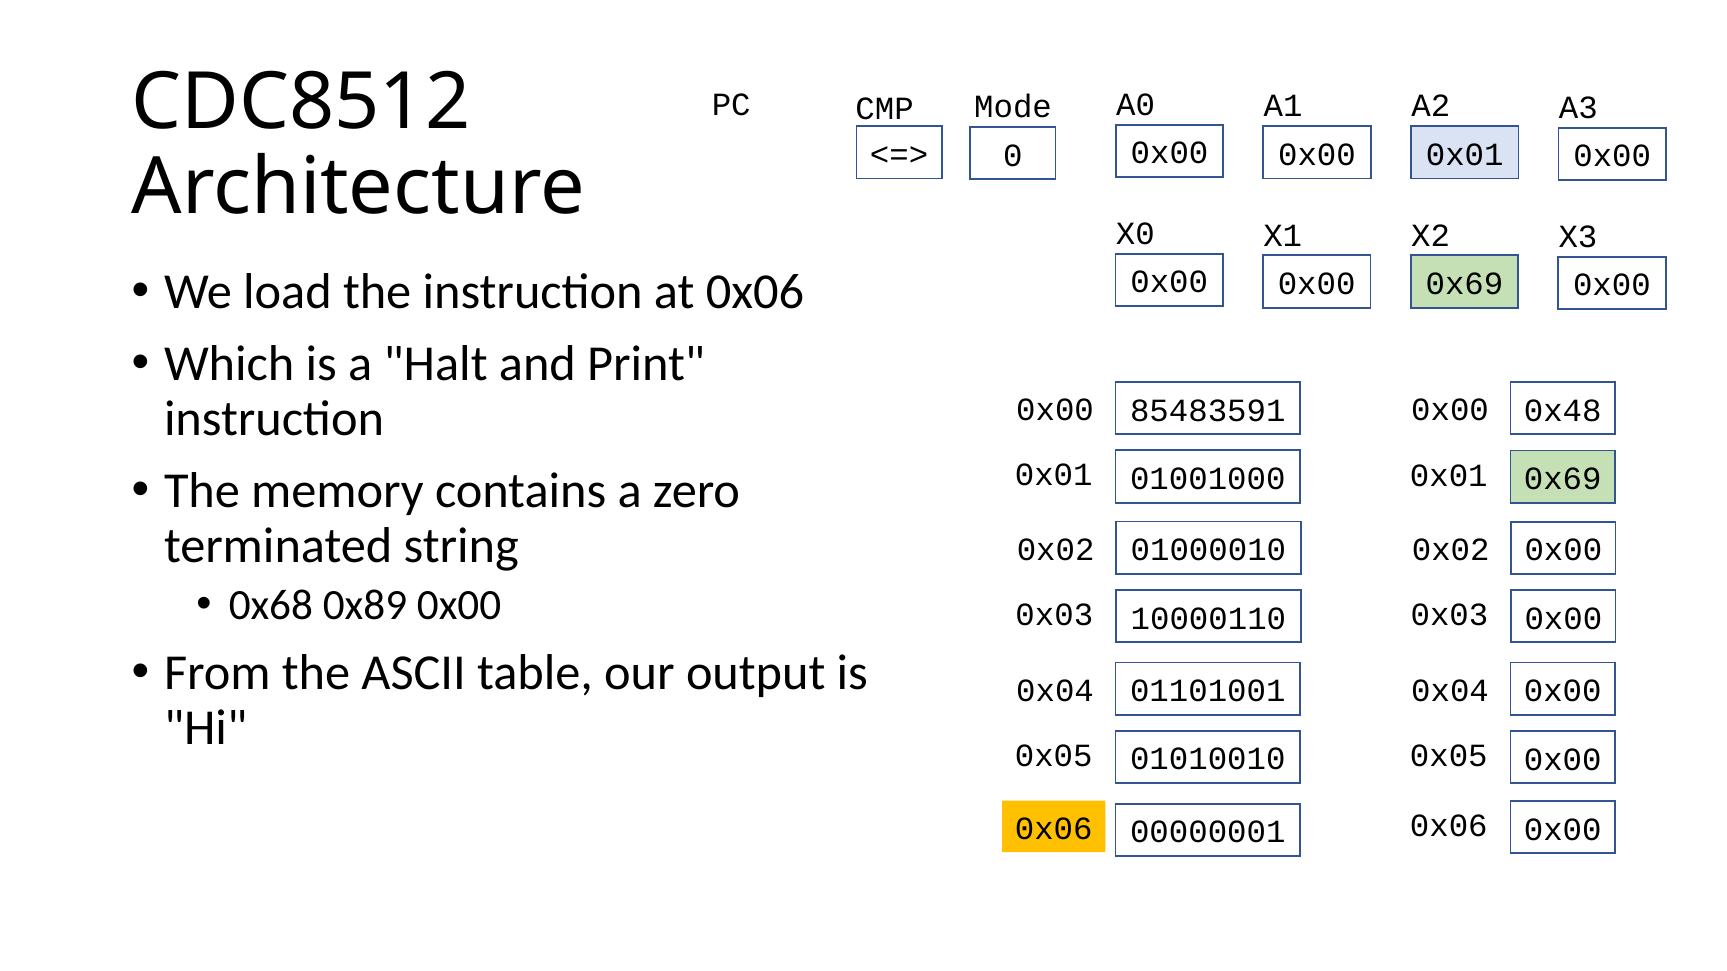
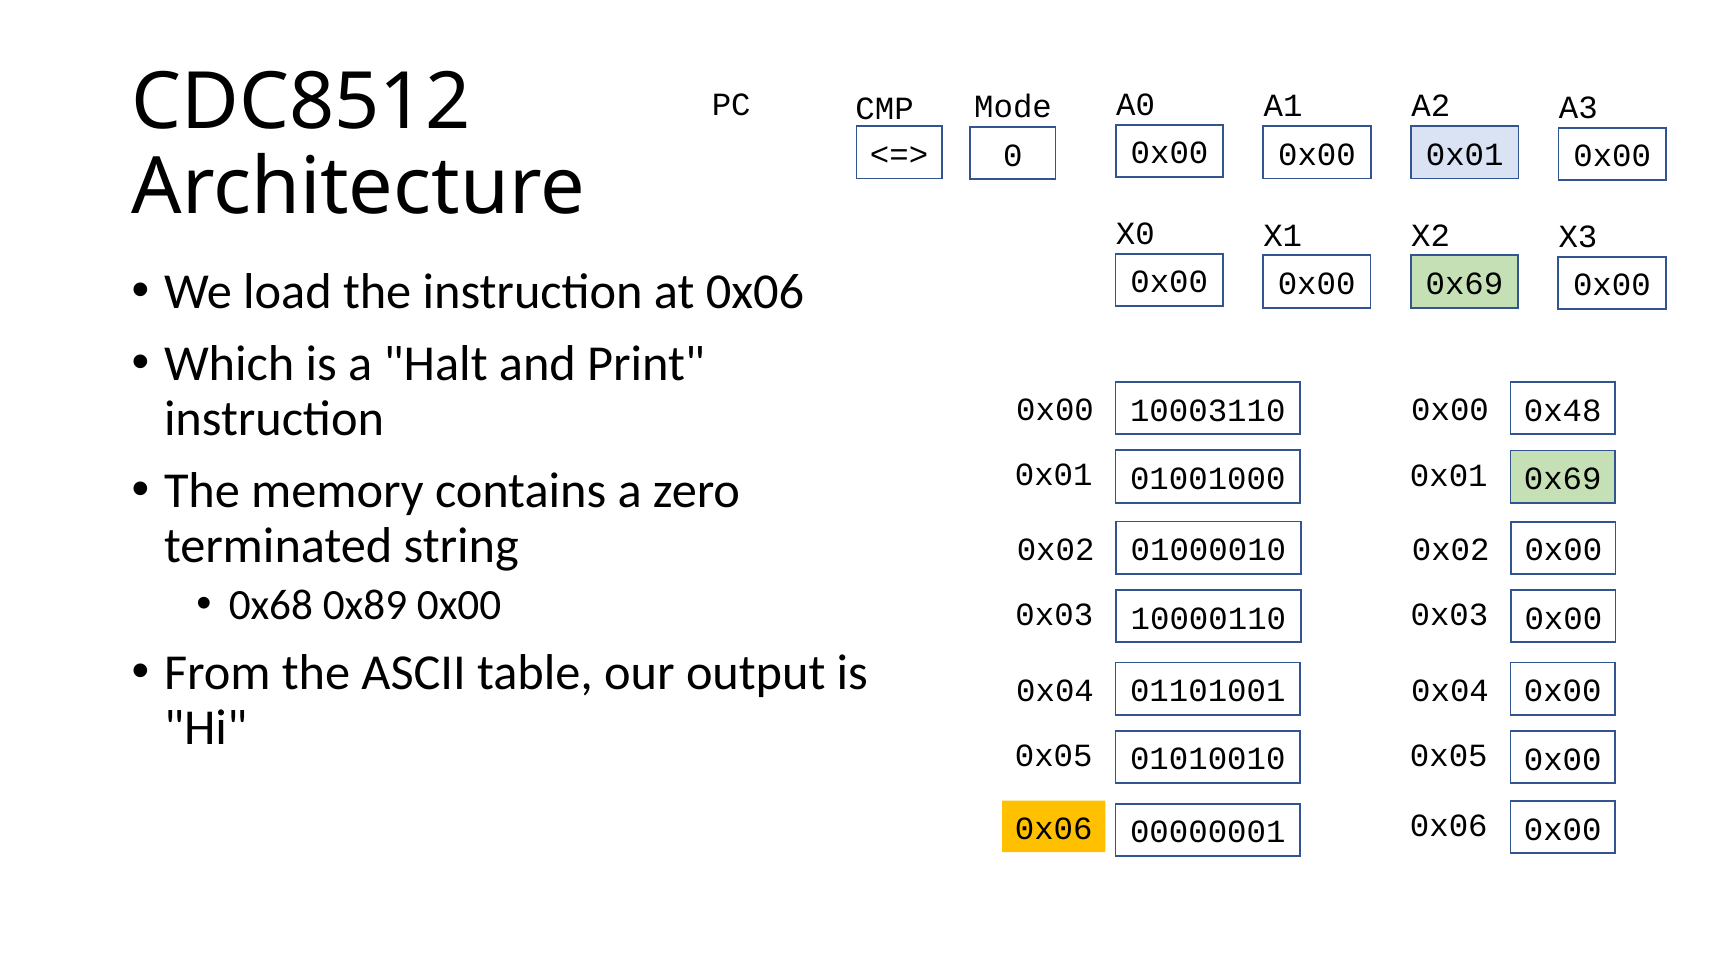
85483591: 85483591 -> 10003110 (1208, 411)
